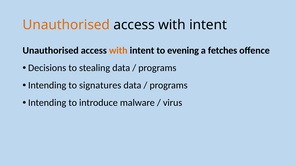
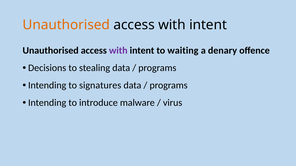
with colour: orange -> purple (118, 51)
evening: evening -> waiting (183, 51)
fetches: fetches -> denary (222, 51)
